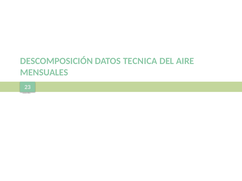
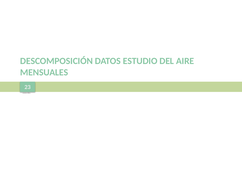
TECNICA: TECNICA -> ESTUDIO (140, 61)
